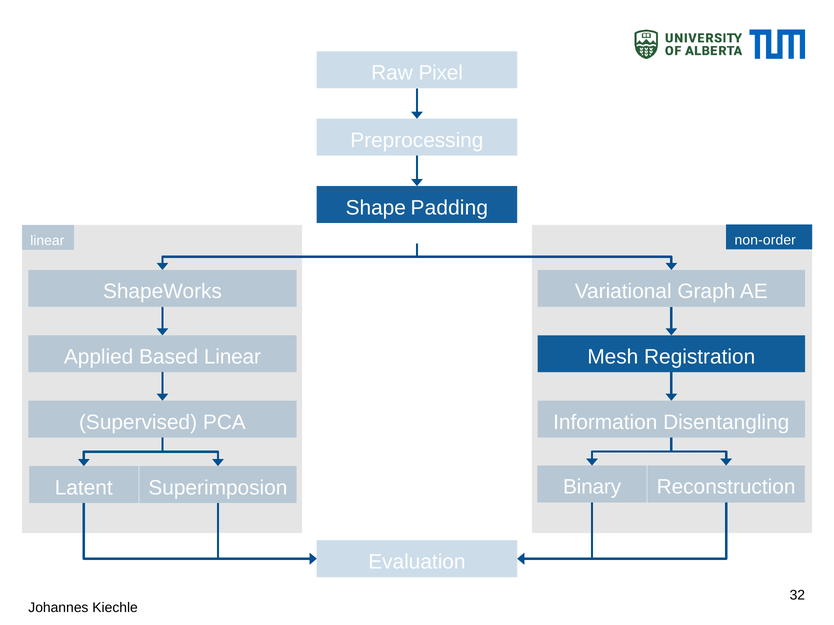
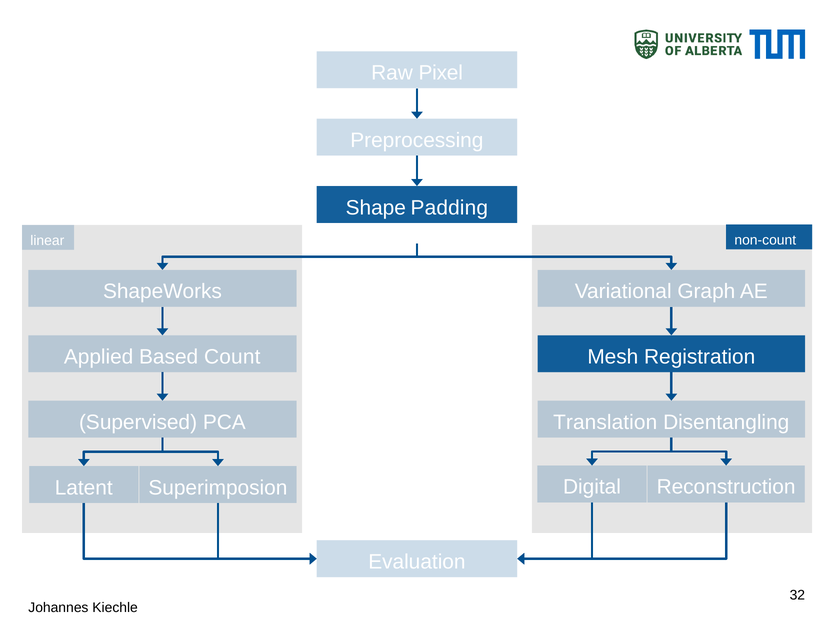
non-order: non-order -> non-count (765, 240)
Based Linear: Linear -> Count (232, 357)
Information: Information -> Translation (605, 423)
Binary: Binary -> Digital (592, 488)
